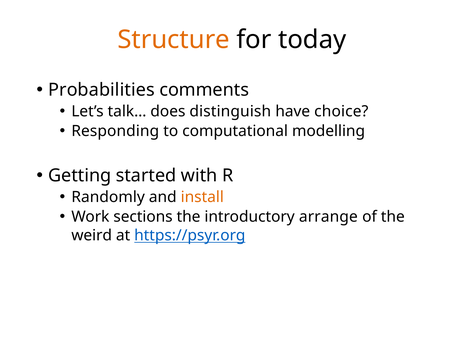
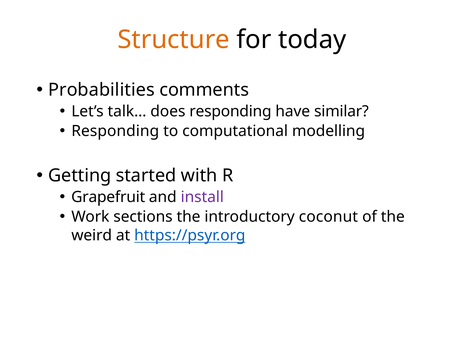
does distinguish: distinguish -> responding (230, 111)
choice: choice -> similar (341, 111)
Randomly: Randomly -> Grapefruit (108, 197)
install colour: orange -> purple (202, 197)
arrange: arrange -> coconut (328, 217)
